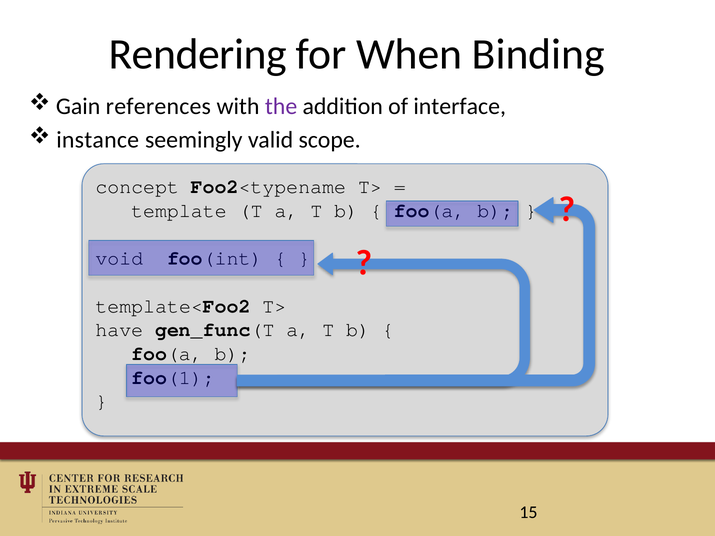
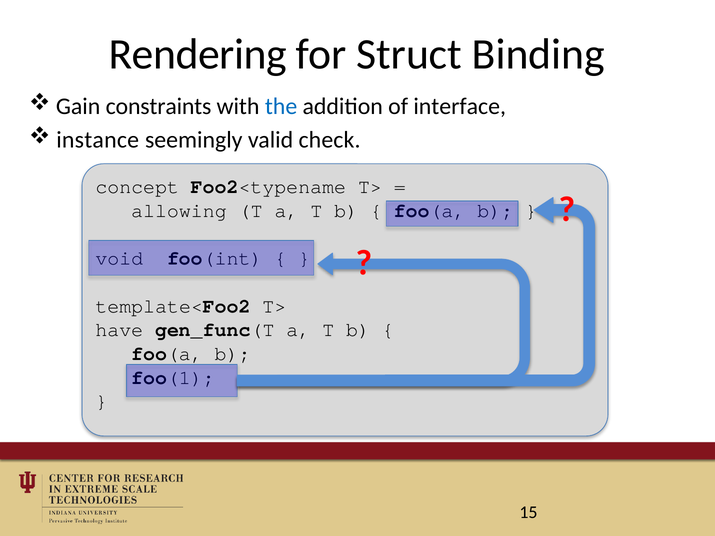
When: When -> Struct (409, 54)
references: references -> constraints (159, 107)
the colour: purple -> blue (281, 107)
scope: scope -> check (330, 140)
template: template -> allowing (179, 211)
